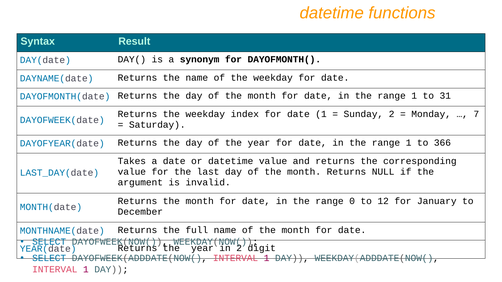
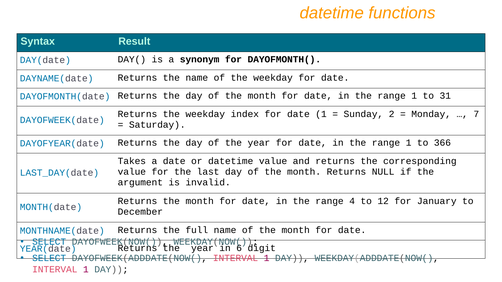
0: 0 -> 4 (352, 201)
in 2: 2 -> 6 (239, 248)
